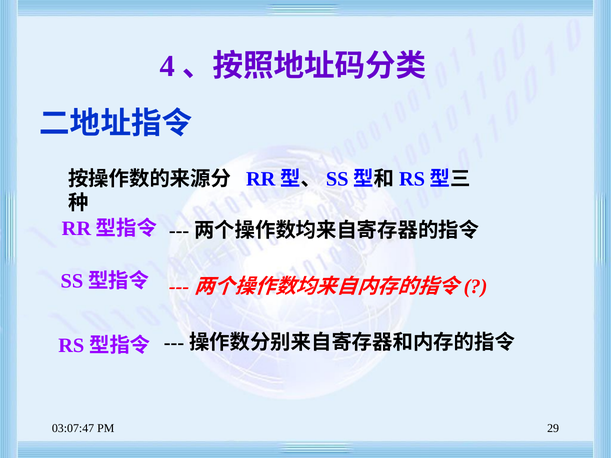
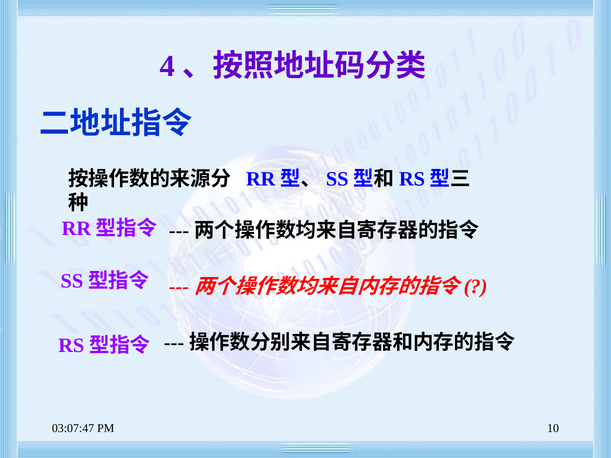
29: 29 -> 10 (553, 429)
